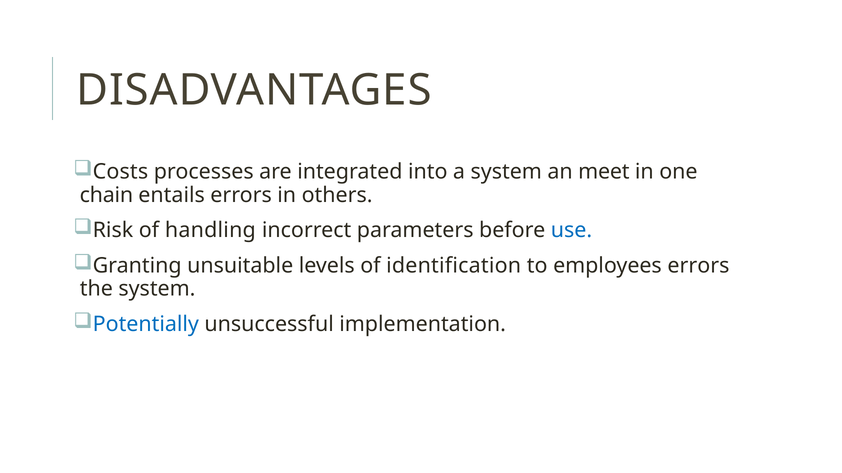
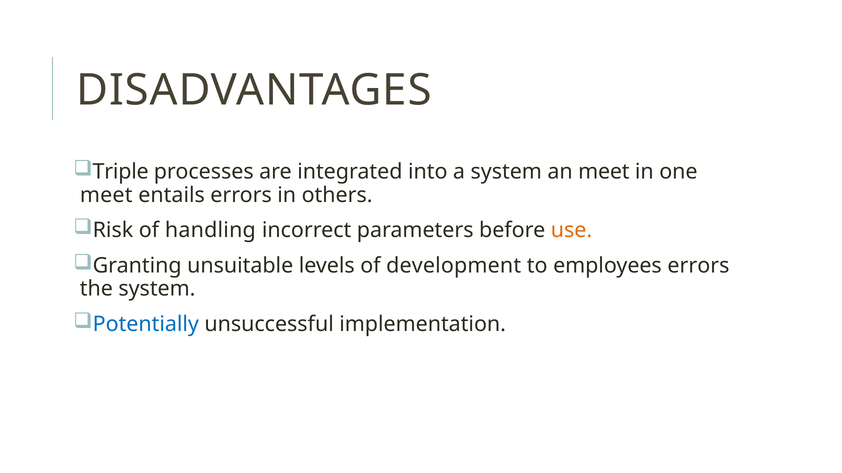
Costs: Costs -> Triple (121, 172)
chain: chain -> meet (106, 195)
use colour: blue -> orange (571, 231)
identification: identification -> development (454, 266)
